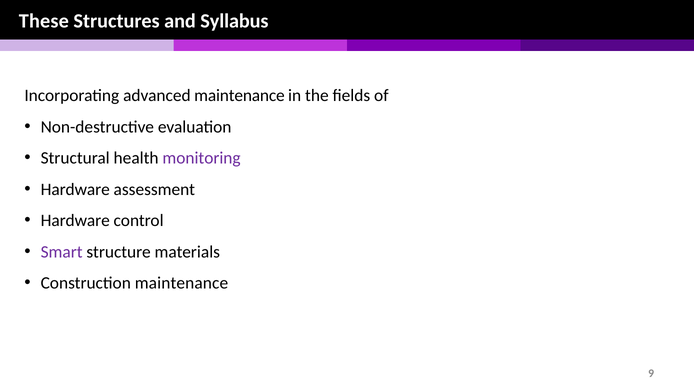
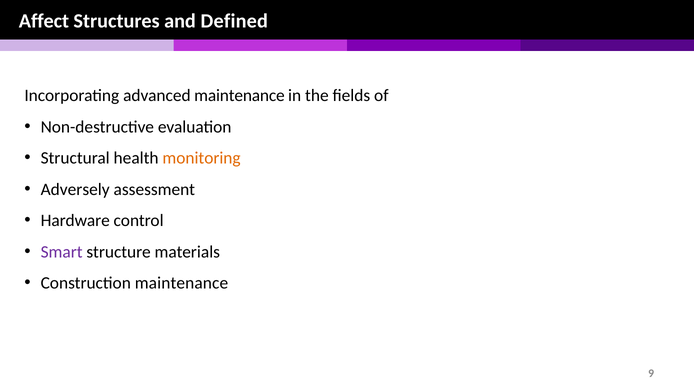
These: These -> Affect (44, 21)
Syllabus: Syllabus -> Defined (234, 21)
monitoring colour: purple -> orange (202, 158)
Hardware: Hardware -> Adversely (75, 189)
